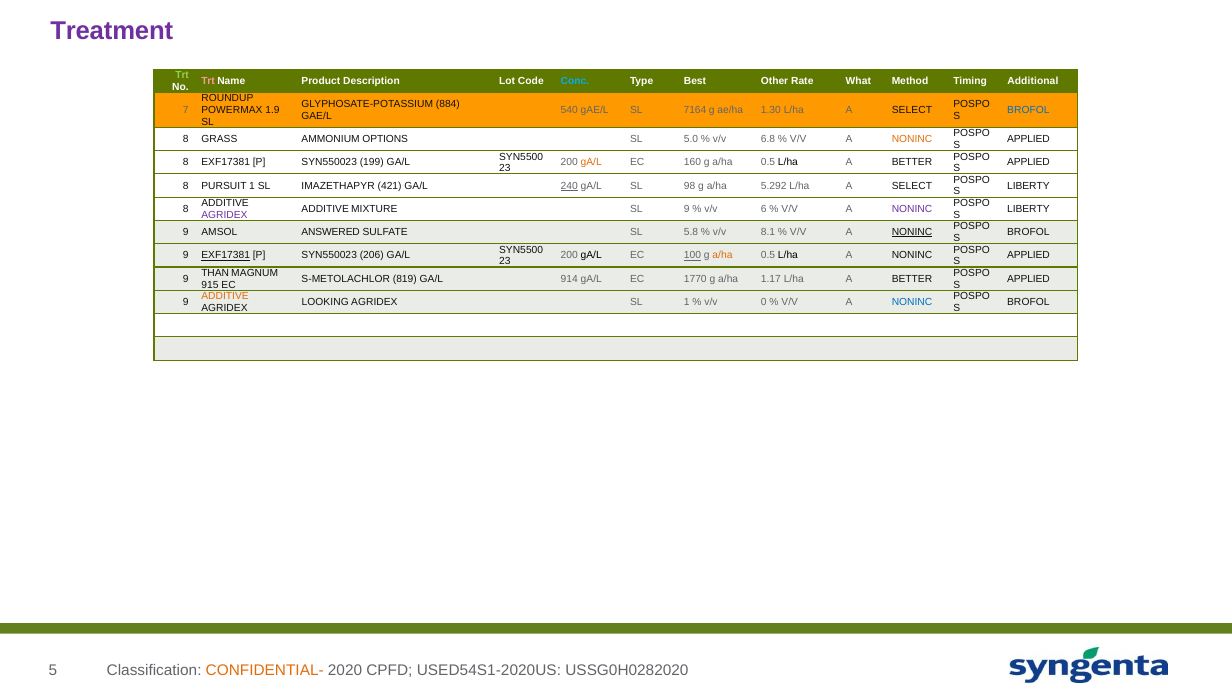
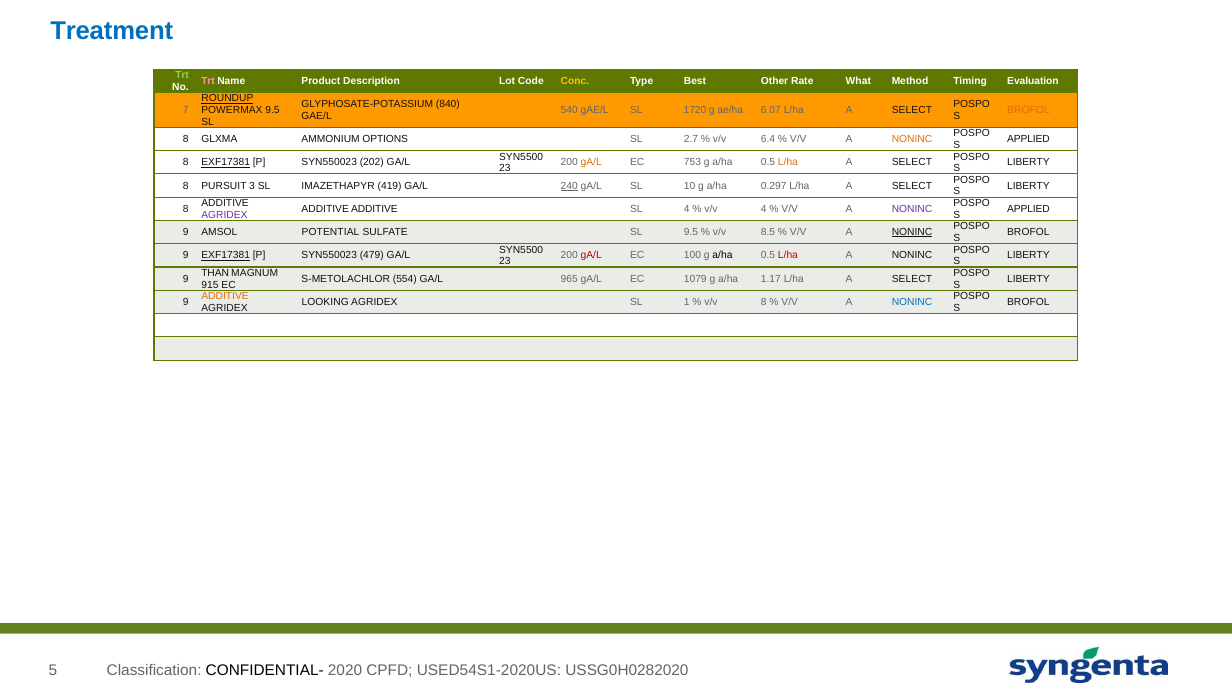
Treatment colour: purple -> blue (112, 31)
Conc colour: light blue -> yellow (575, 81)
Additional: Additional -> Evaluation (1033, 81)
ROUNDUP underline: none -> present (227, 99)
884: 884 -> 840 (448, 104)
POWERMAX 1.9: 1.9 -> 9.5 (272, 110)
7164: 7164 -> 1720 (695, 110)
1.30: 1.30 -> 6.07 (771, 110)
BROFOL colour: blue -> orange (1028, 110)
GRASS: GRASS -> GLXMA (219, 139)
5.0: 5.0 -> 2.7 (691, 139)
6.8: 6.8 -> 6.4 (768, 139)
EXF17381 underline: none -> present (226, 162)
199: 199 -> 202 (372, 162)
160: 160 -> 753 (692, 162)
L/ha colour: black -> orange (788, 162)
BETTER: BETTER -> SELECT (912, 162)
APPLIED: APPLIED -> LIBERTY (1028, 162)
PURSUIT 1: 1 -> 3 (252, 186)
421: 421 -> 419 (390, 186)
98: 98 -> 10 (690, 186)
5.292: 5.292 -> 0.297 (774, 186)
ADDITIVE MIXTURE: MIXTURE -> ADDITIVE (374, 209)
SL 9: 9 -> 4 (687, 209)
v/v 6: 6 -> 4 (764, 209)
LIBERTY: LIBERTY -> APPLIED (1028, 209)
ANSWERED: ANSWERED -> POTENTIAL (331, 232)
SL 5.8: 5.8 -> 9.5 (691, 232)
8.1: 8.1 -> 8.5 (768, 232)
206: 206 -> 479 (372, 256)
gA/L colour: black -> red (591, 256)
100 underline: present -> none (692, 256)
a/ha colour: orange -> black (722, 256)
L/ha colour: black -> red (788, 256)
APPLIED: APPLIED -> LIBERTY (1028, 256)
819: 819 -> 554 (405, 279)
914: 914 -> 965 (569, 279)
1770: 1770 -> 1079 (695, 279)
1.17 L/ha A BETTER: BETTER -> SELECT (912, 279)
APPLIED: APPLIED -> LIBERTY (1028, 279)
v/v 0: 0 -> 8 (764, 302)
CONFIDENTIAL- colour: orange -> black (265, 670)
